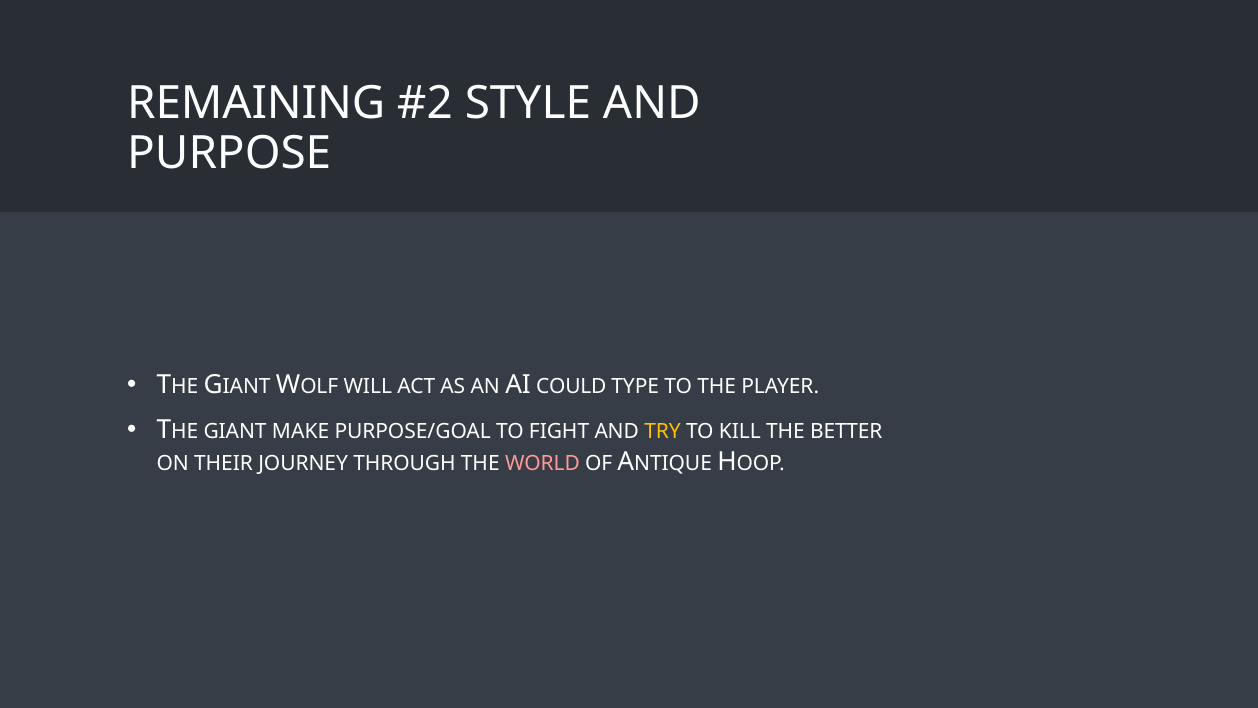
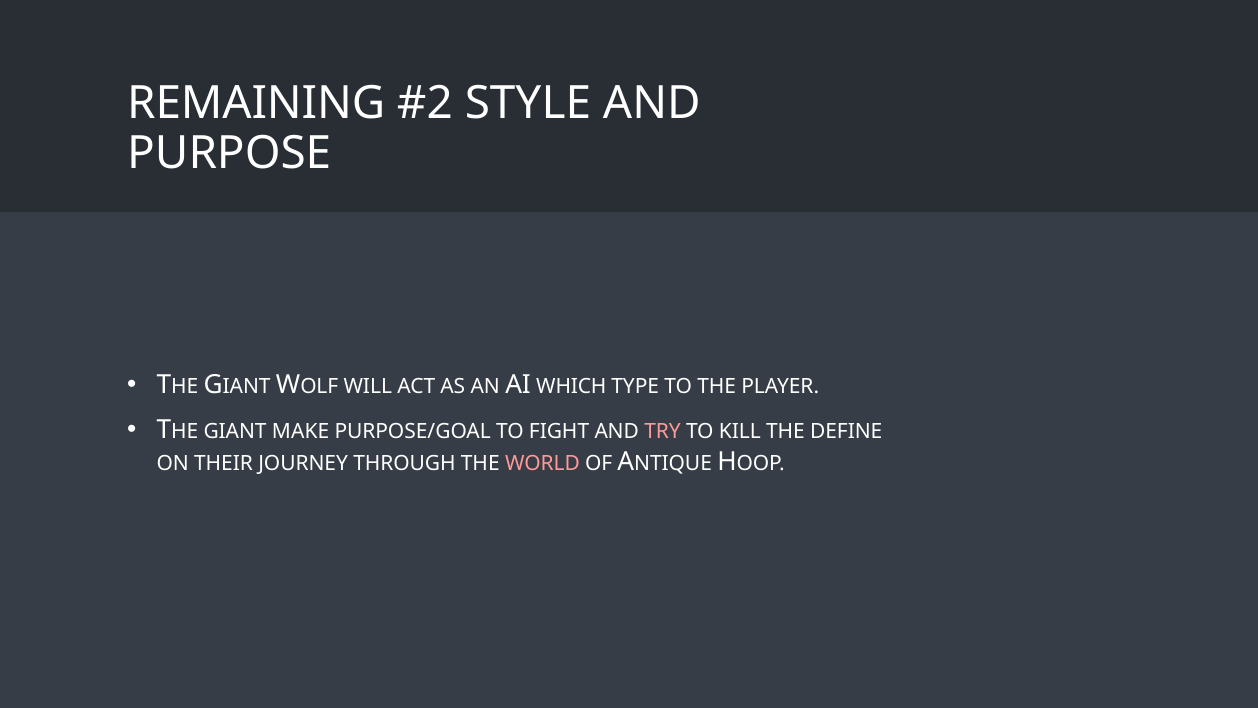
COULD: COULD -> WHICH (571, 387)
TRY colour: yellow -> pink (663, 431)
BETTER: BETTER -> DEFINE (846, 431)
